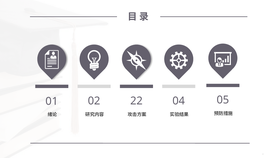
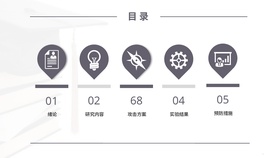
22: 22 -> 68 (136, 101)
